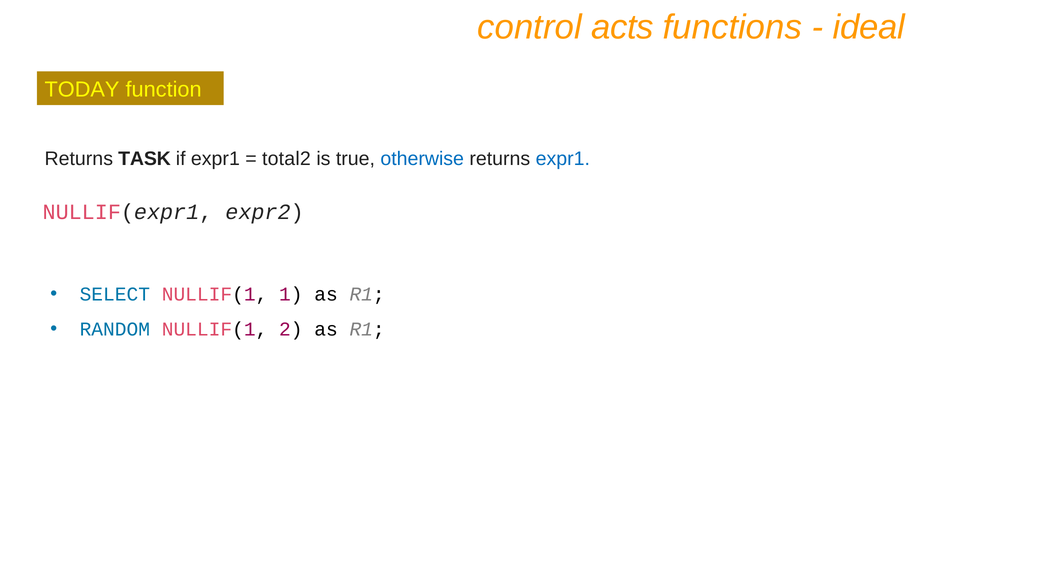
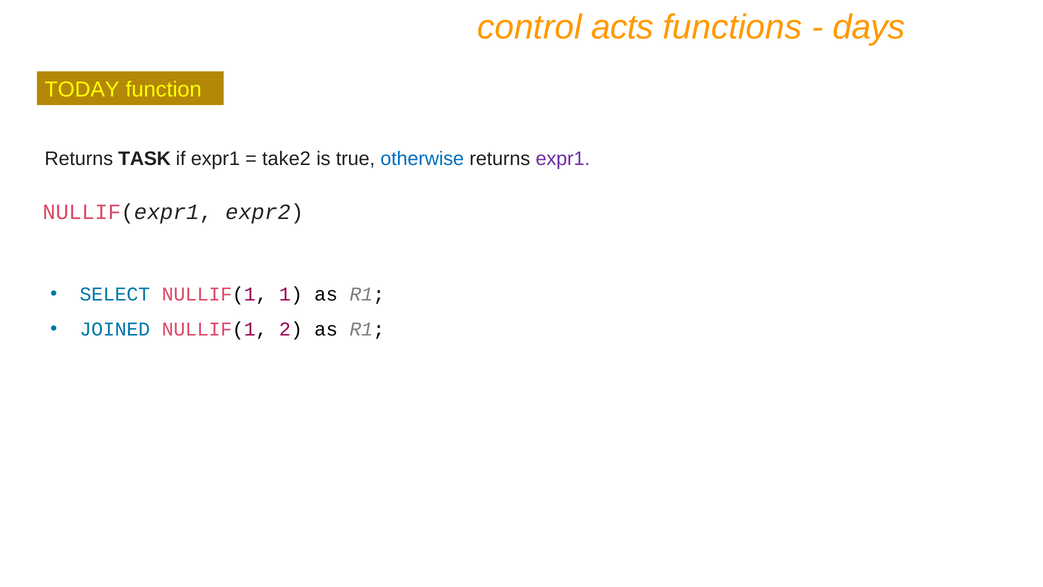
ideal: ideal -> days (869, 27)
total2: total2 -> take2 (286, 159)
expr1 colour: blue -> purple (563, 159)
RANDOM: RANDOM -> JOINED (115, 329)
